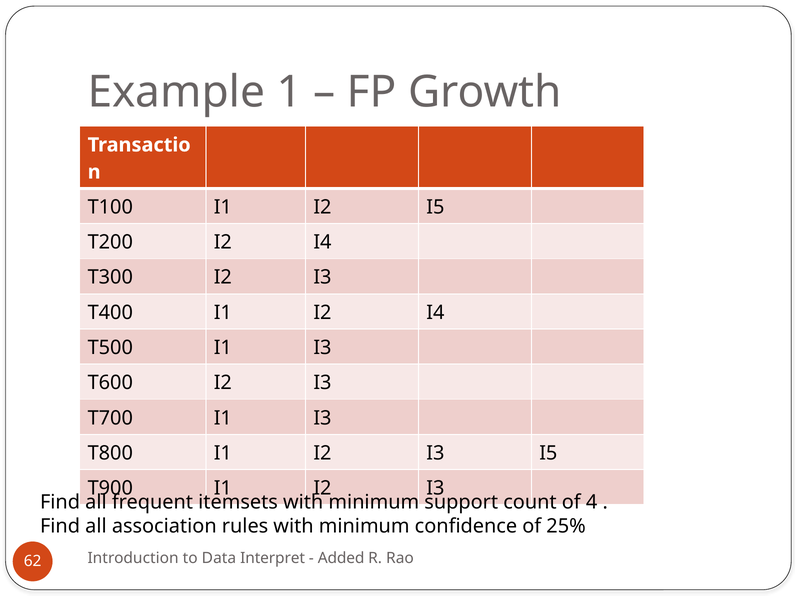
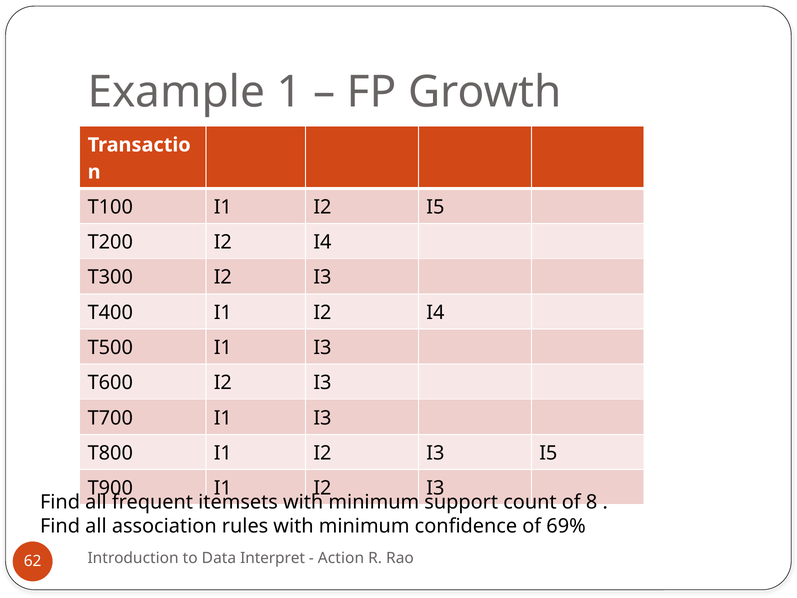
4: 4 -> 8 (592, 502)
25%: 25% -> 69% (566, 526)
Added: Added -> Action (341, 558)
